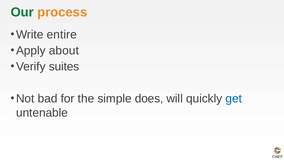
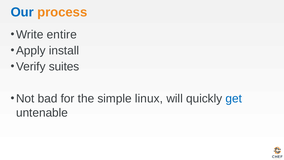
Our colour: green -> blue (22, 12)
about: about -> install (64, 51)
does: does -> linux (149, 98)
